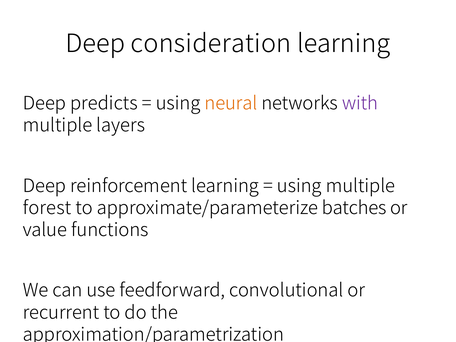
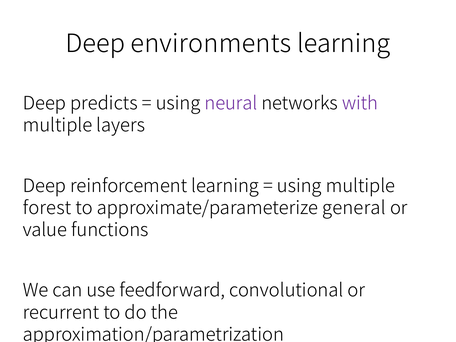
consideration: consideration -> environments (211, 44)
neural colour: orange -> purple (231, 104)
batches: batches -> general (354, 208)
